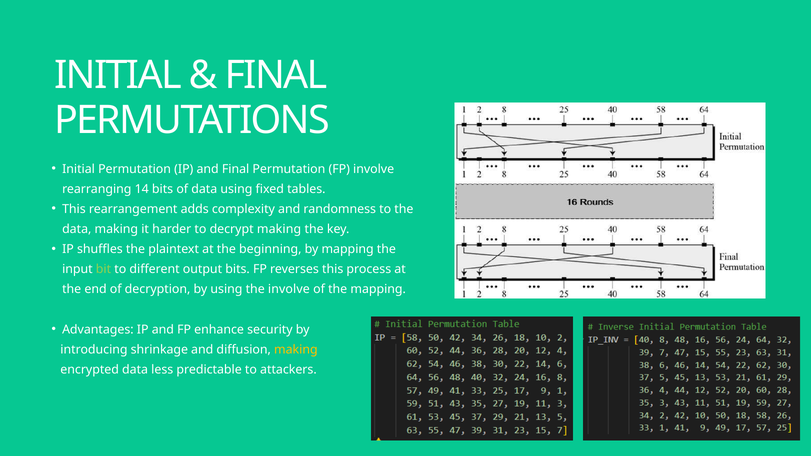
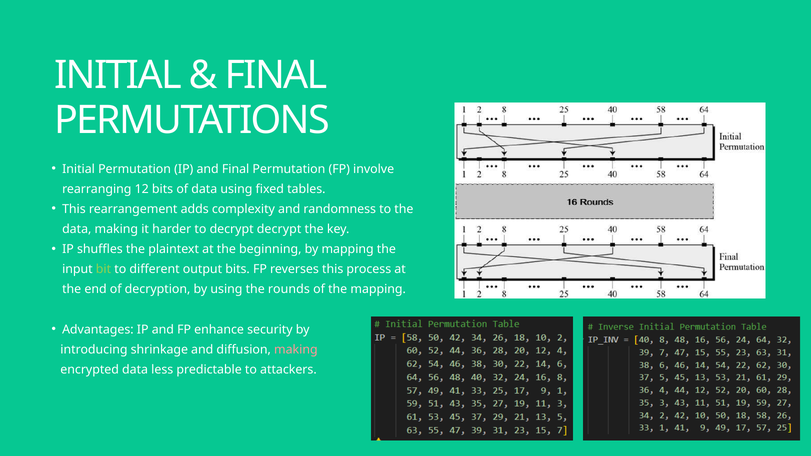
14: 14 -> 12 (142, 189)
decrypt making: making -> decrypt (279, 229)
the involve: involve -> rounds (289, 289)
making colour: yellow -> pink (296, 350)
